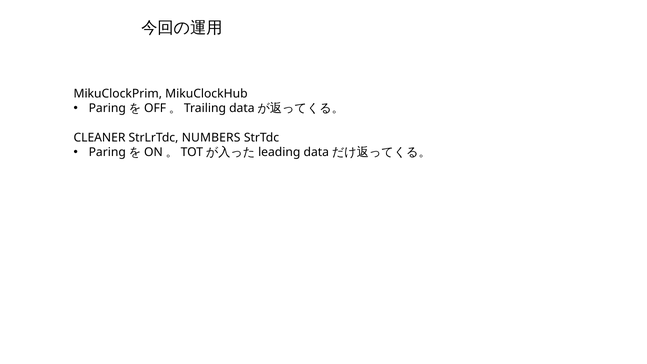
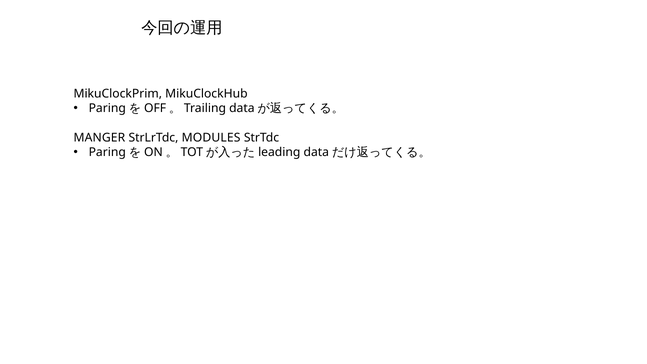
CLEANER: CLEANER -> MANGER (99, 138)
NUMBERS: NUMBERS -> MODULES (211, 138)
